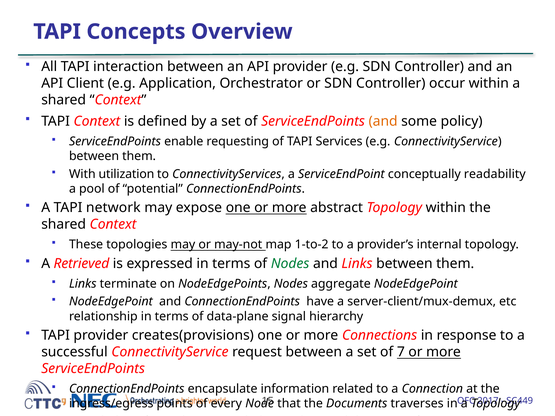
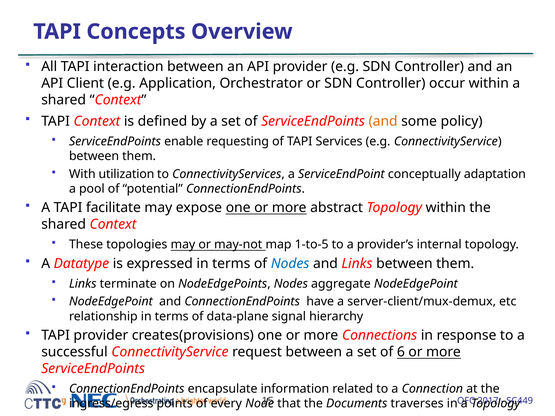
readability: readability -> adaptation (495, 174)
network: network -> facilitate (113, 208)
1-to-2: 1-to-2 -> 1-to-5 (312, 245)
Retrieved: Retrieved -> Datatype (81, 264)
Nodes colour: green -> blue (290, 264)
7: 7 -> 6 (401, 352)
